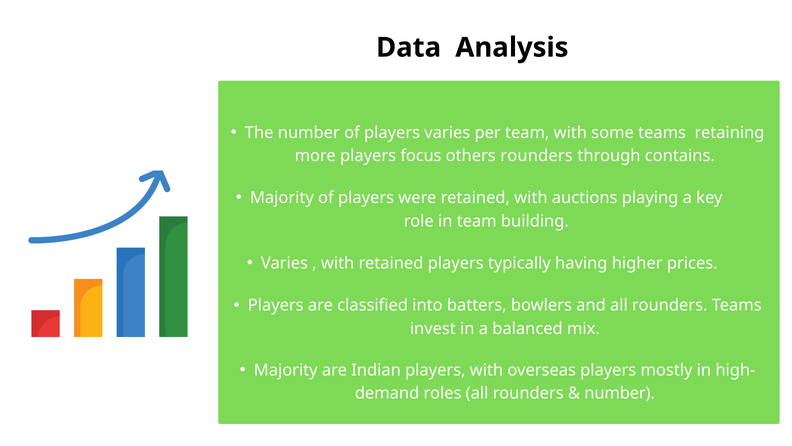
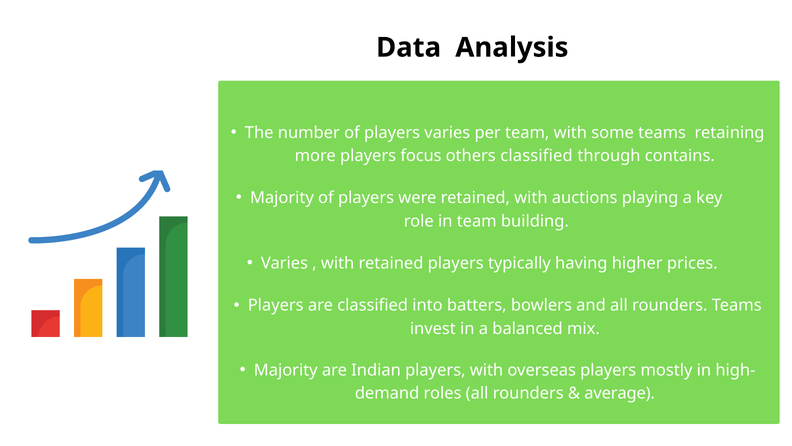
others rounders: rounders -> classified (537, 156)
number: number -> average (620, 393)
